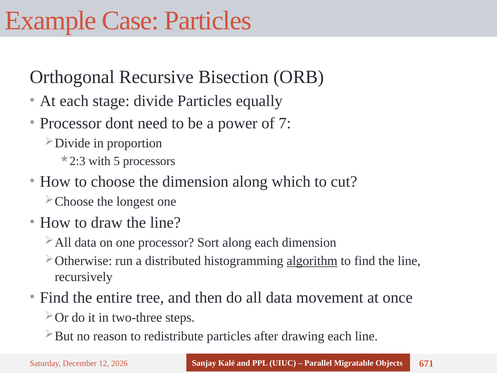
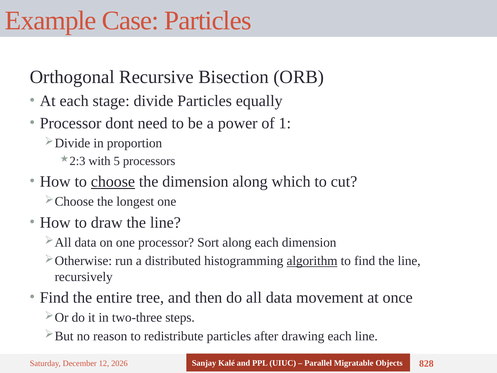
7: 7 -> 1 (285, 123)
choose underline: none -> present (113, 182)
671: 671 -> 828 (426, 363)
